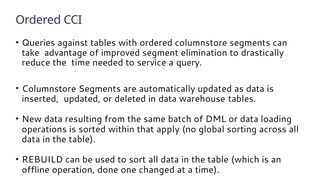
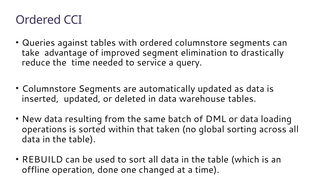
apply: apply -> taken (168, 129)
